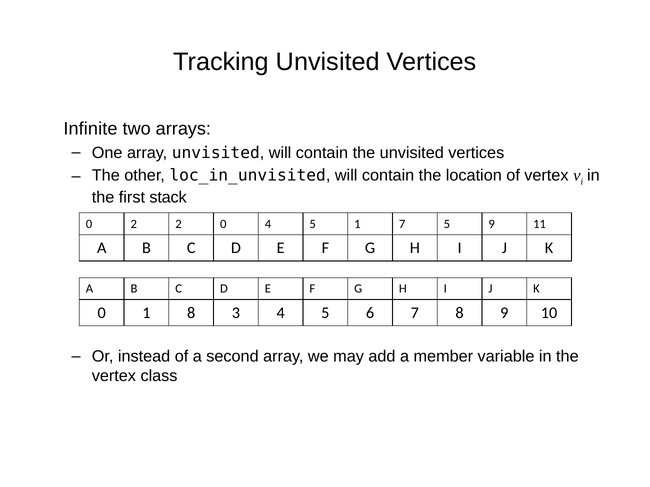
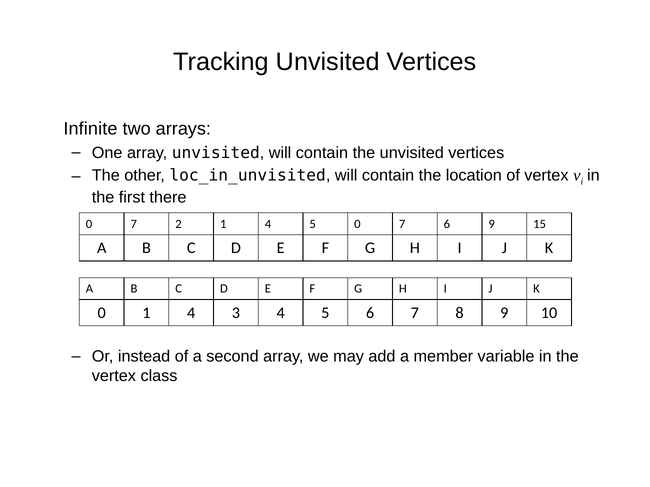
stack: stack -> there (168, 198)
2: 2 -> 7 (134, 224)
2 0: 0 -> 1 (223, 224)
5 1: 1 -> 0 (357, 224)
7 5: 5 -> 6 (447, 224)
11: 11 -> 15 (540, 224)
0 1 8: 8 -> 4 (191, 313)
